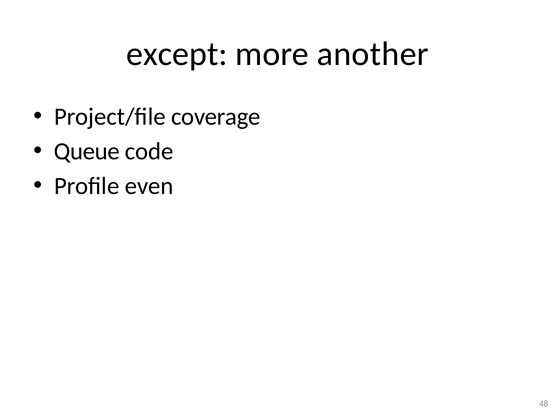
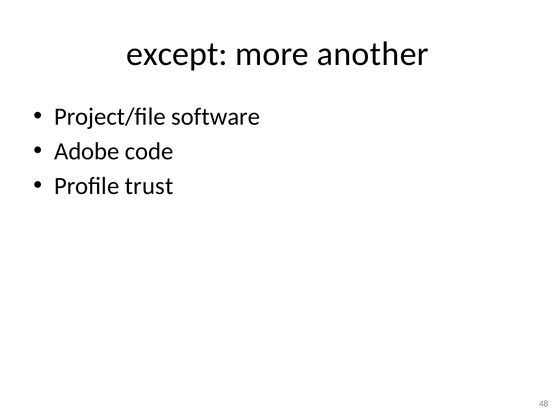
coverage: coverage -> software (216, 117)
Queue: Queue -> Adobe (87, 151)
even: even -> trust (149, 186)
